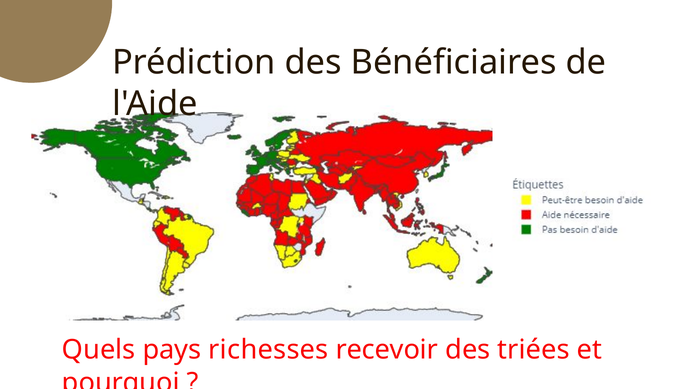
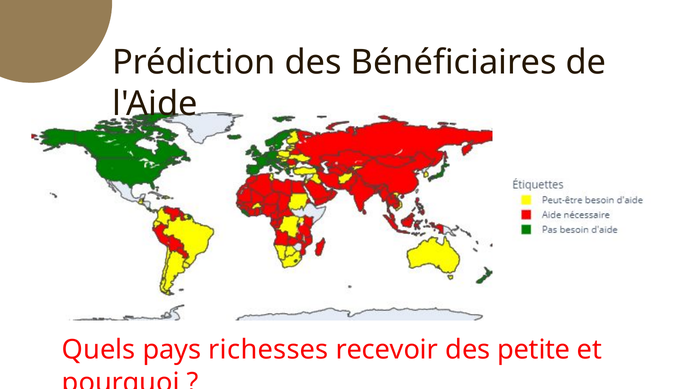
triées: triées -> petite (534, 350)
